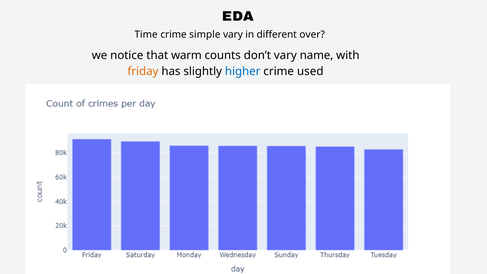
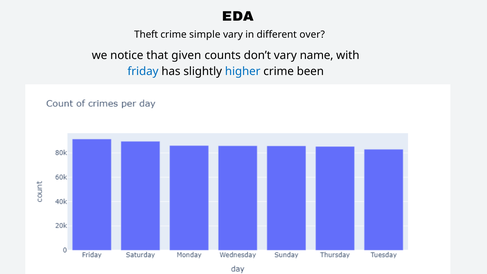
Time: Time -> Theft (146, 35)
warm: warm -> given (186, 55)
friday colour: orange -> blue (143, 71)
used: used -> been (310, 71)
